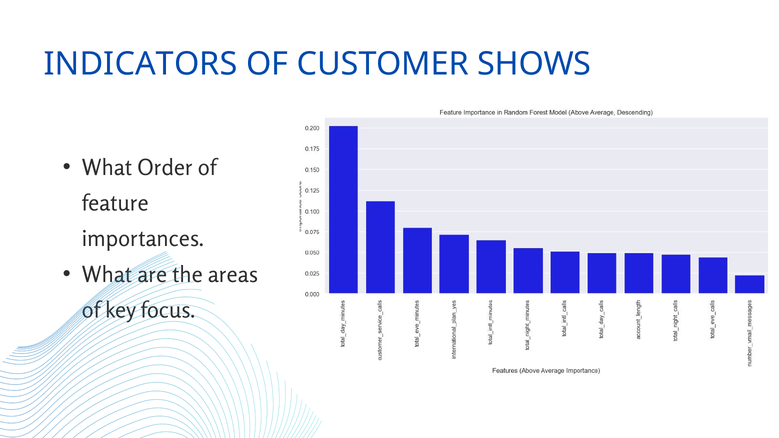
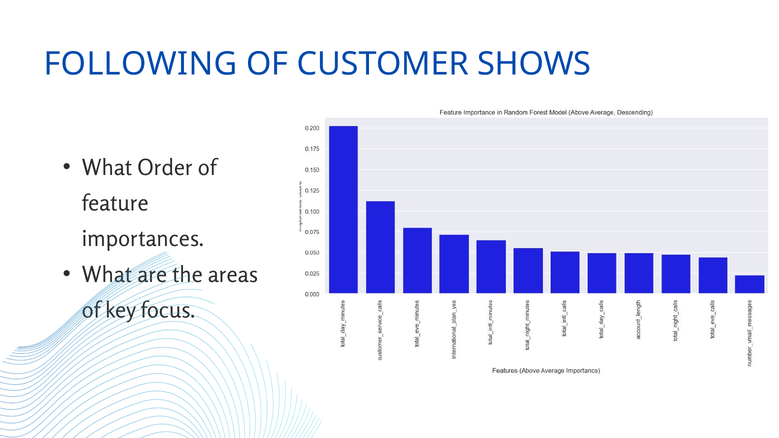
INDICATORS: INDICATORS -> FOLLOWING (141, 64)
